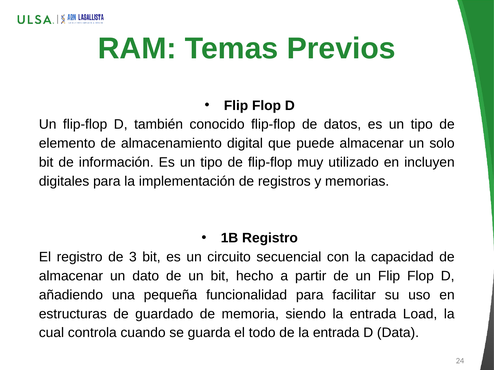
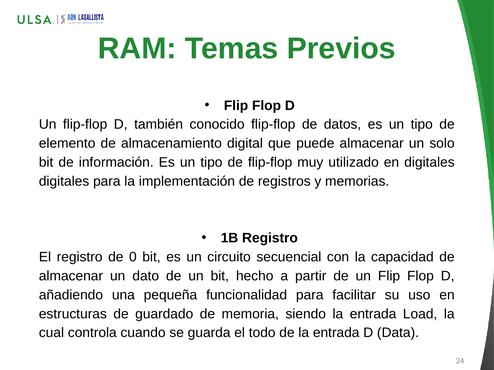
en incluyen: incluyen -> digitales (429, 163)
3: 3 -> 0 (133, 257)
